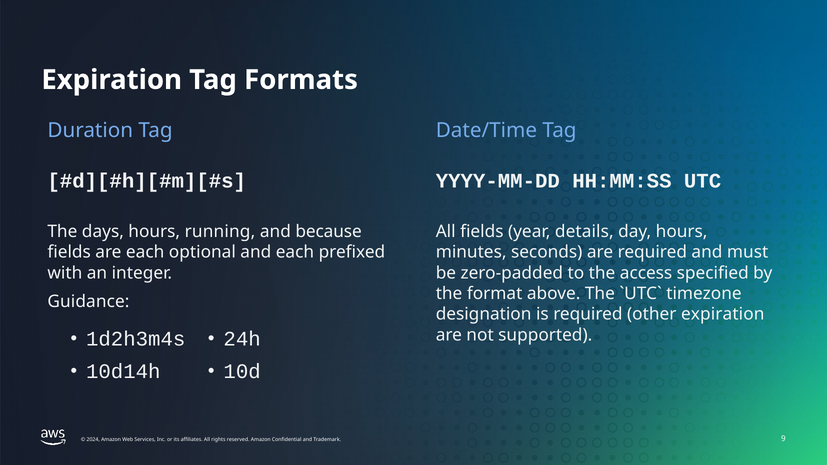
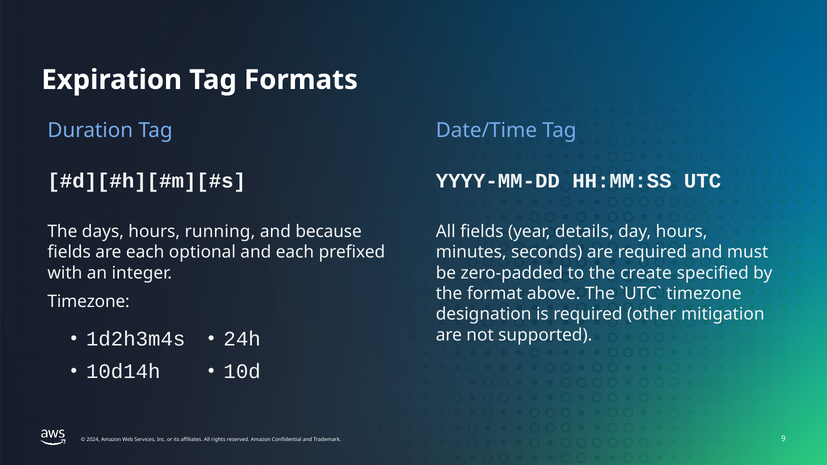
access: access -> create (646, 273)
Guidance: Guidance -> Timezone (89, 302)
other expiration: expiration -> mitigation (723, 314)
